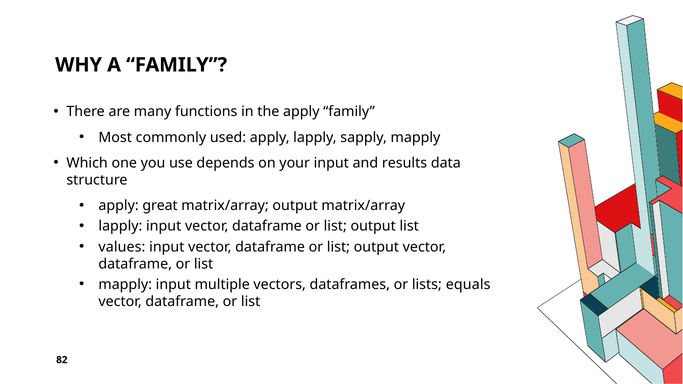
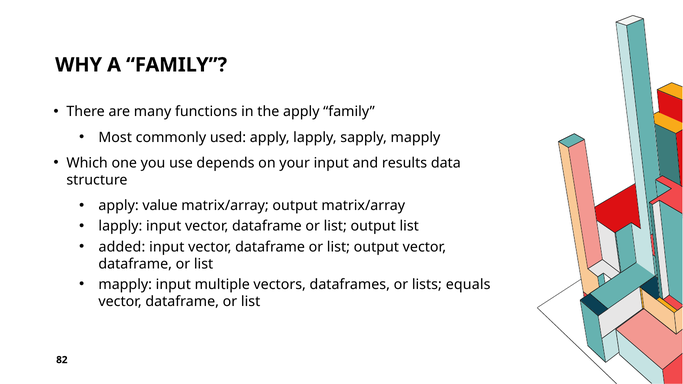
great: great -> value (160, 206)
values: values -> added (122, 247)
